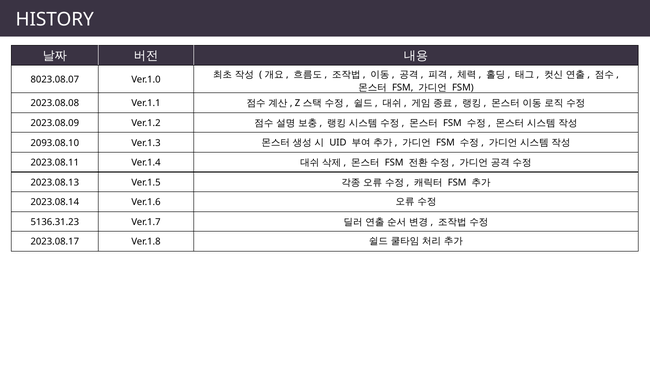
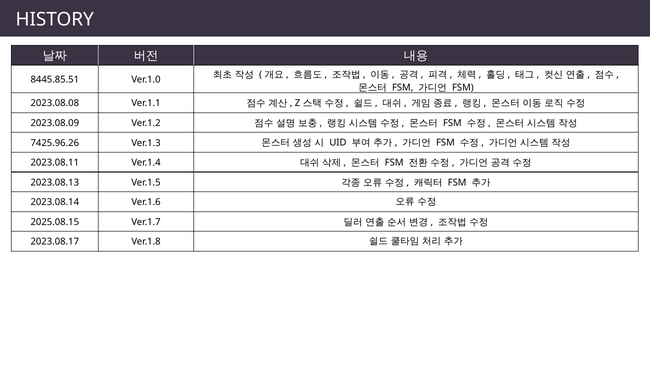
8023.08.07: 8023.08.07 -> 8445.85.51 (55, 79)
2093.08.10: 2093.08.10 -> 7425.96.26 (55, 143)
5136.31.23: 5136.31.23 -> 2025.08.15 (55, 222)
